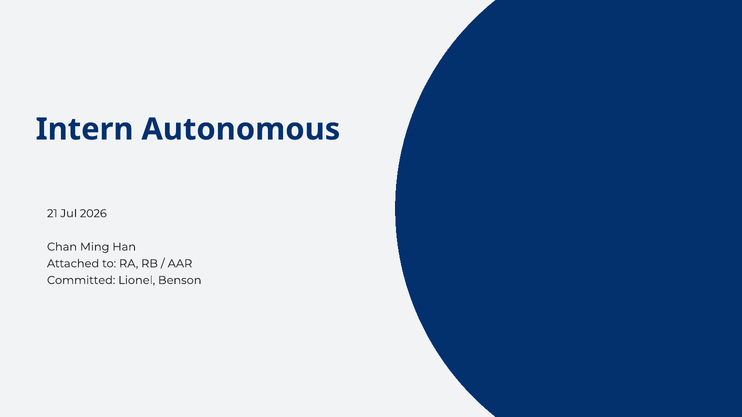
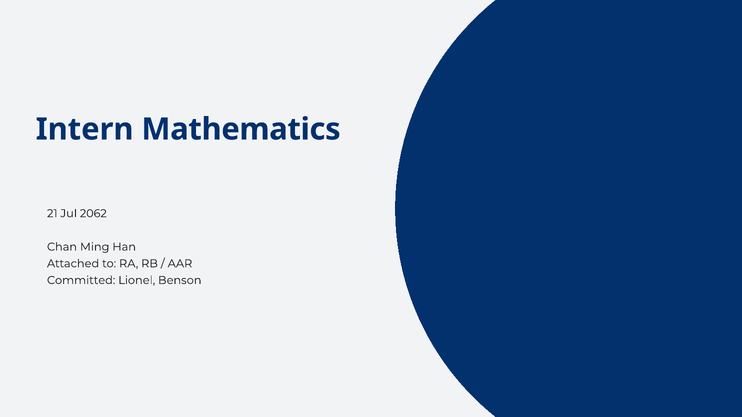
Autonomous: Autonomous -> Mathematics (241, 129)
2026: 2026 -> 2062 (93, 214)
